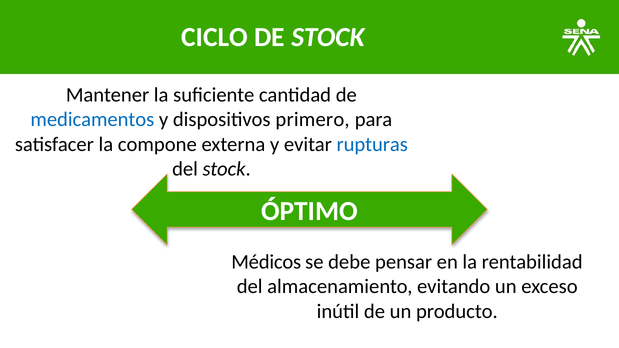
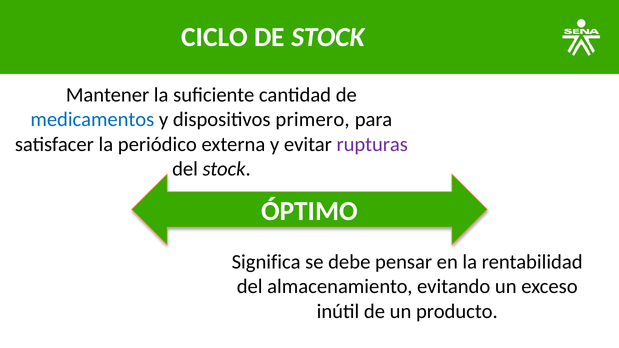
compone: compone -> periódico (157, 144)
rupturas colour: blue -> purple (372, 144)
Médicos: Médicos -> Significa (266, 262)
